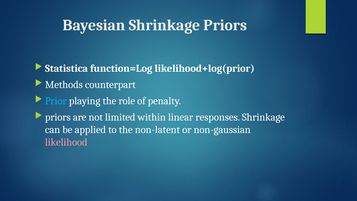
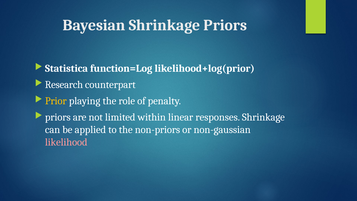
Methods: Methods -> Research (64, 85)
Prior colour: light blue -> yellow (56, 101)
non-latent: non-latent -> non-priors (157, 129)
